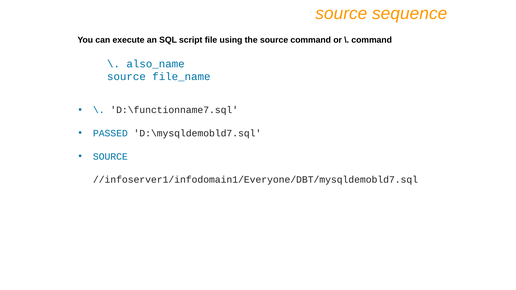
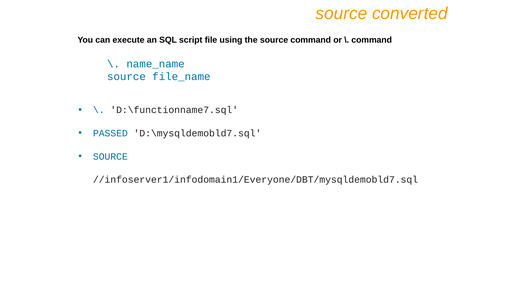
sequence: sequence -> converted (410, 13)
also_name: also_name -> name_name (156, 64)
